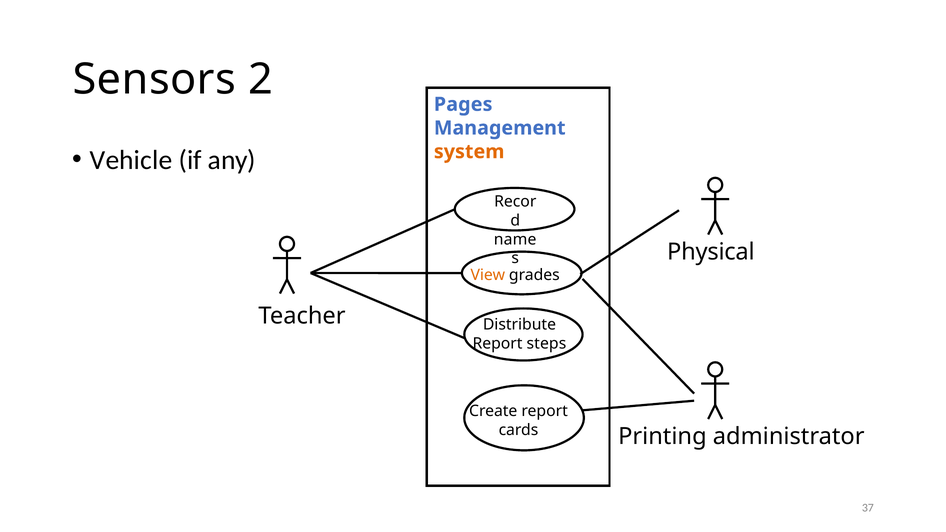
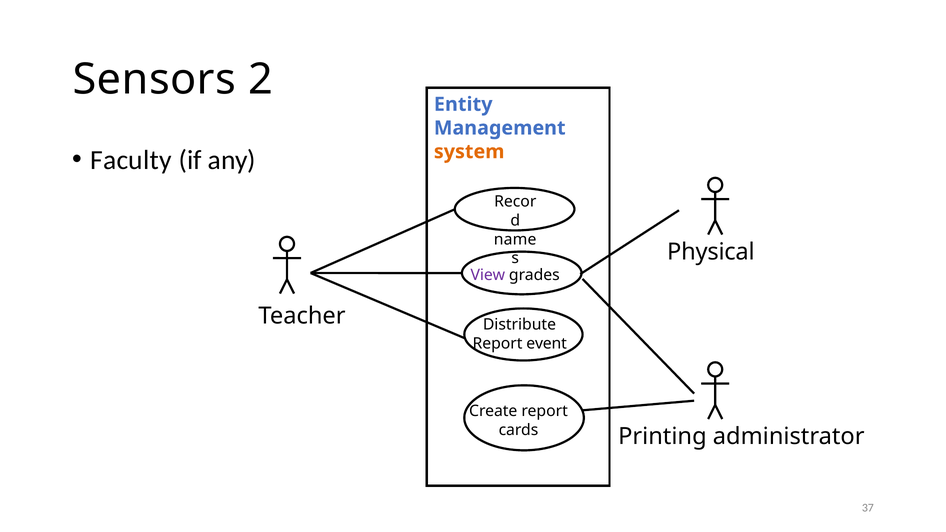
Pages: Pages -> Entity (463, 104)
Vehicle: Vehicle -> Faculty (131, 160)
View colour: orange -> purple (488, 275)
steps: steps -> event (547, 344)
